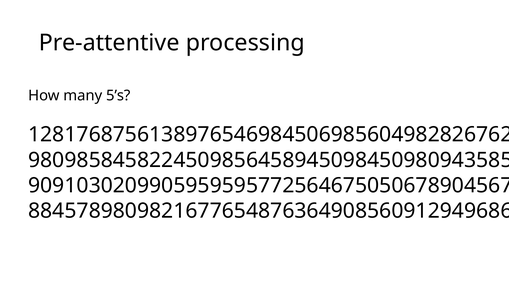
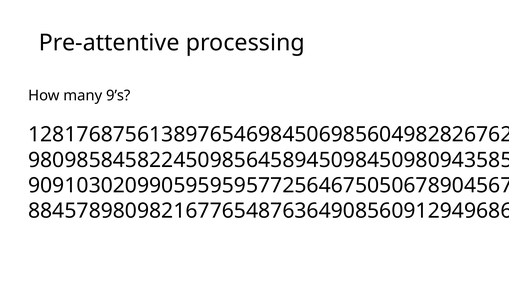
5’s: 5’s -> 9’s (118, 96)
